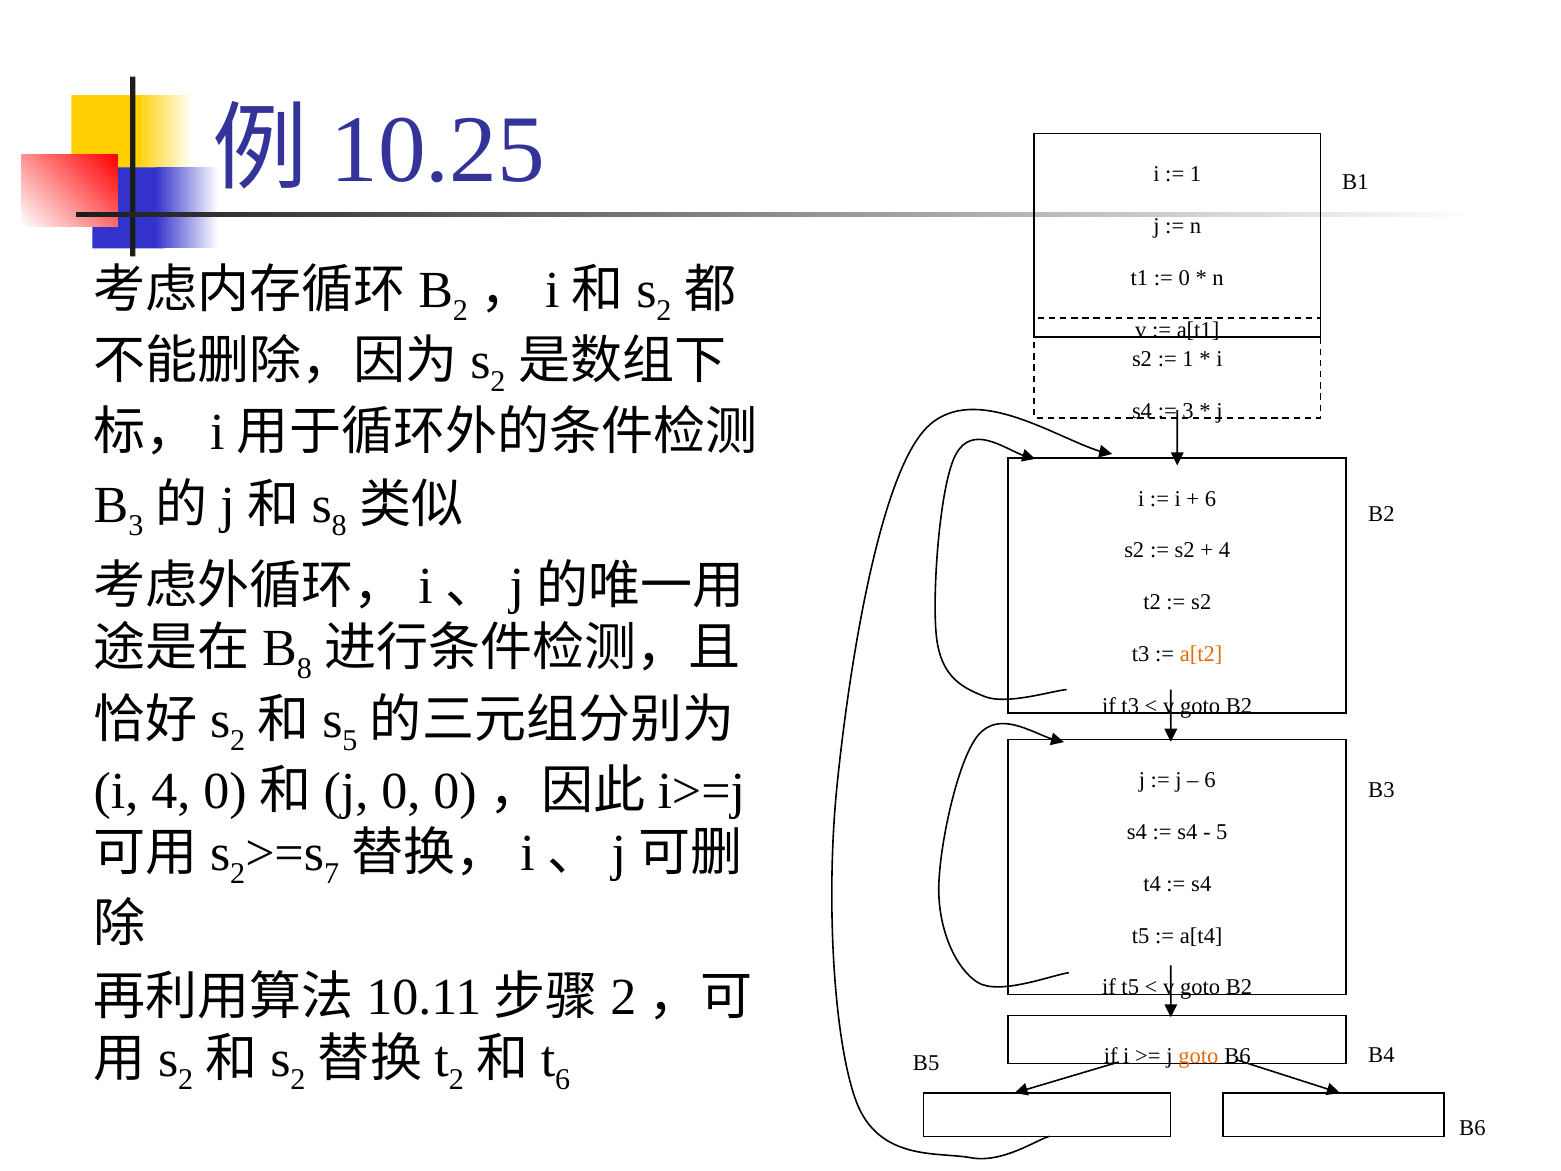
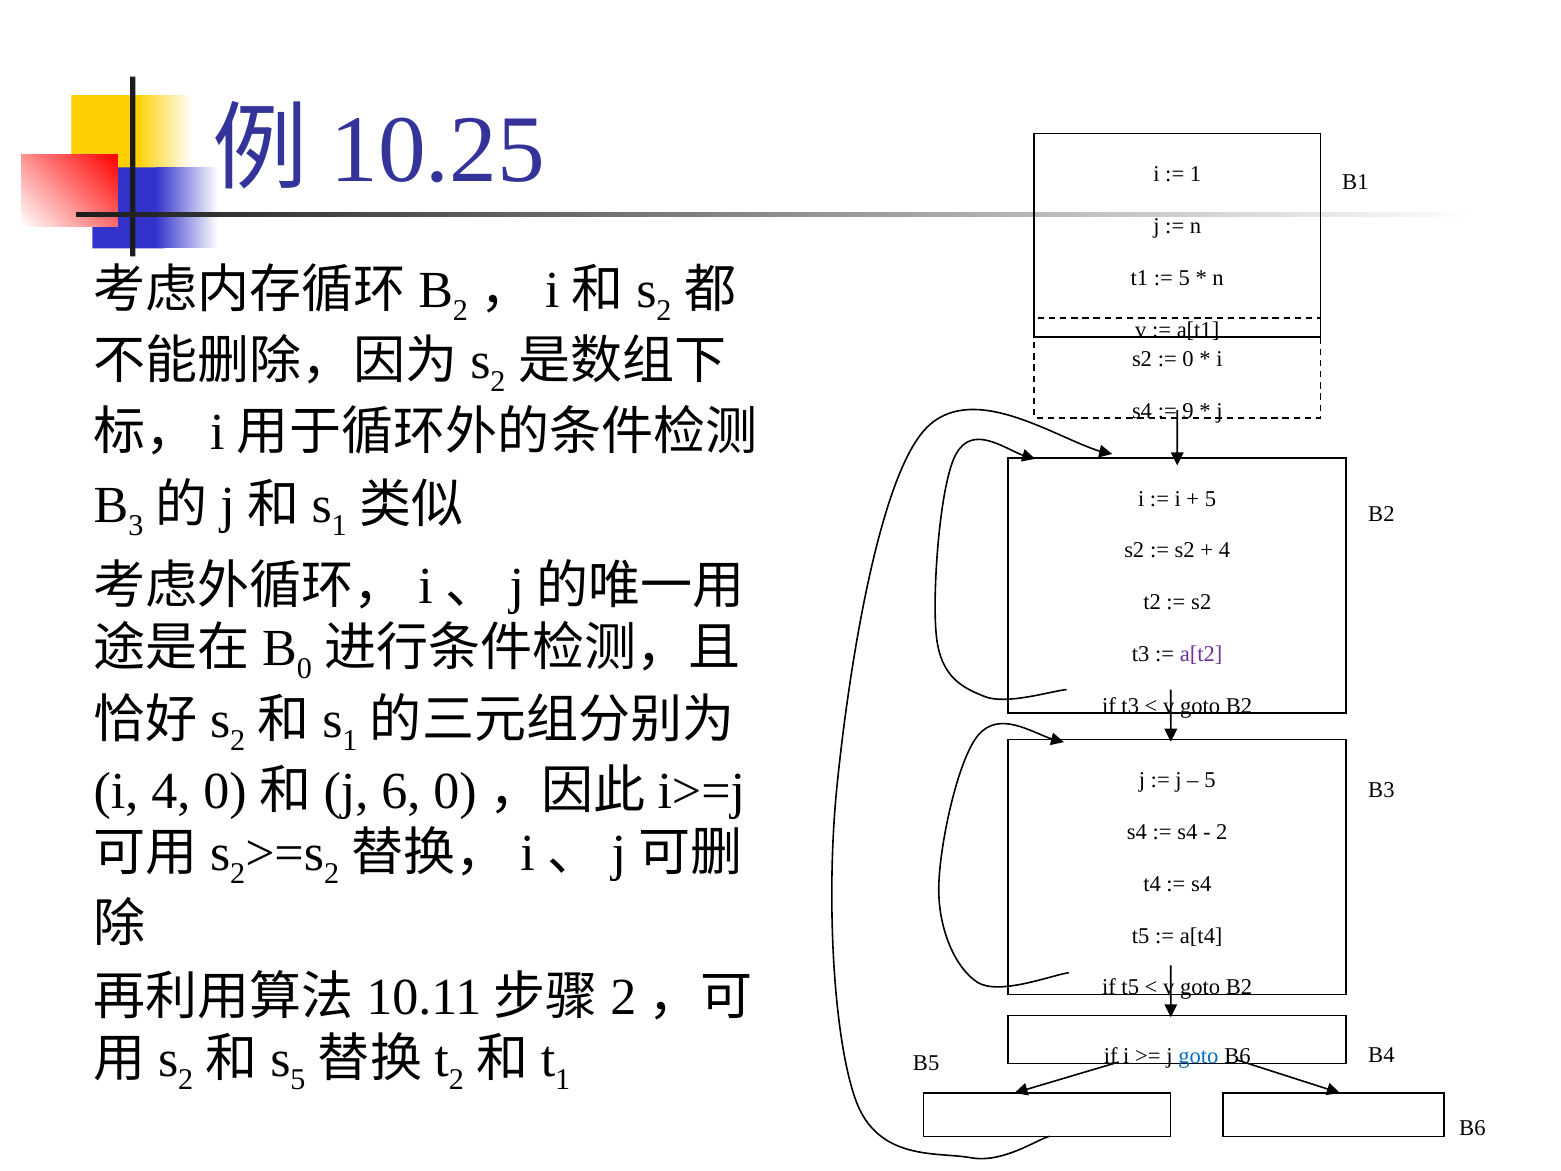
0: 0 -> 5 (1184, 278)
1: 1 -> 0 (1188, 359)
3: 3 -> 9 (1188, 411)
8: 8 -> 1 (339, 525)
6: 6 -> 5 (1211, 499)
8: 8 -> 0 (304, 669)
a[t2 colour: orange -> purple (1201, 654)
5: 5 -> 1 (350, 740)
0: 0 -> 6 (401, 791)
6: 6 -> 5 (1210, 780)
5: 5 -> 2 (1222, 832)
7: 7 -> 2 (332, 873)
2: 2 -> 5 (298, 1080)
6: 6 -> 1 (563, 1080)
goto colour: orange -> blue (1198, 1056)
